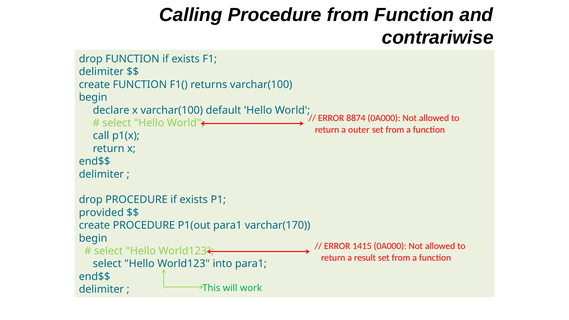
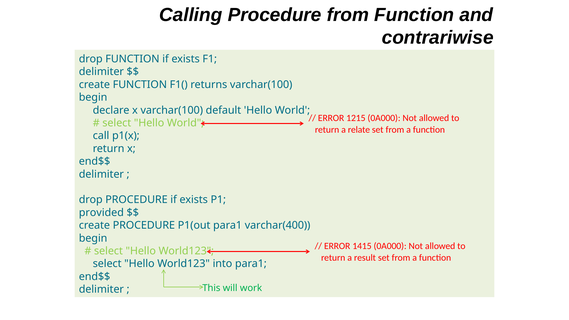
8874: 8874 -> 1215 (356, 118)
outer: outer -> relate (359, 130)
varchar(170: varchar(170 -> varchar(400 (278, 225)
